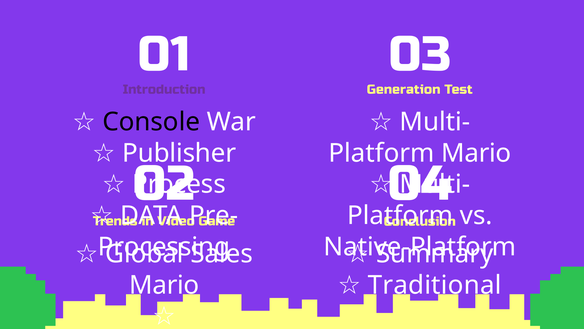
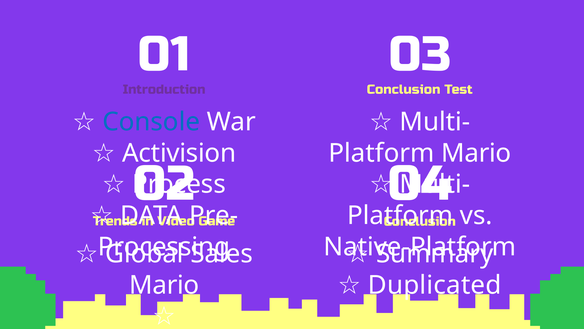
Generation: Generation -> Conclusion (404, 89)
Console colour: black -> blue (151, 122)
Publisher: Publisher -> Activision (179, 153)
Traditional: Traditional -> Duplicated (435, 285)
